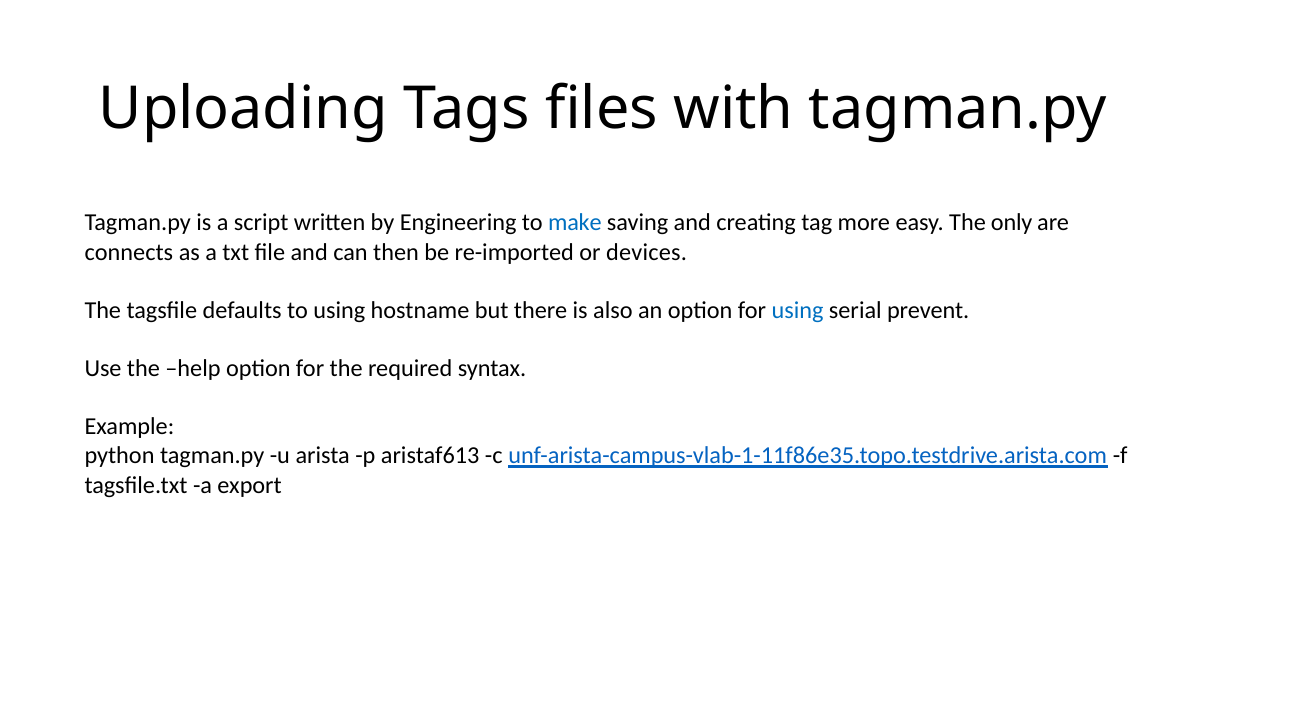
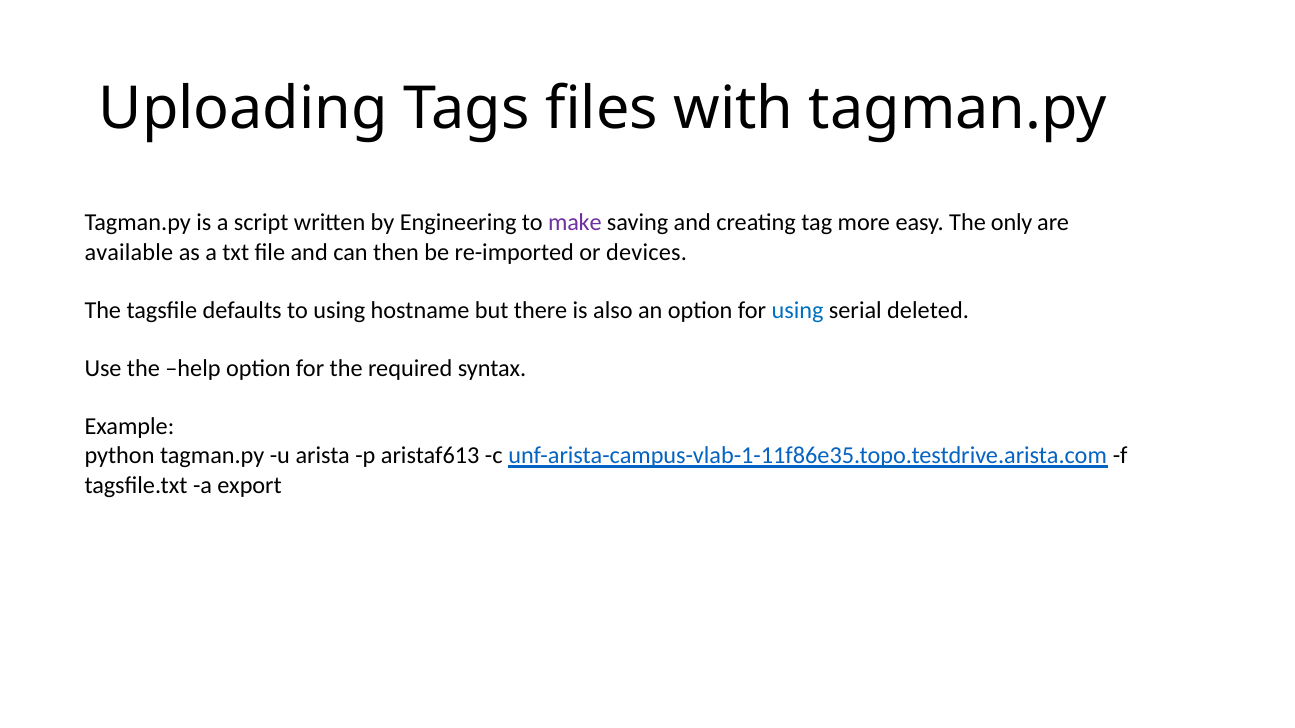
make colour: blue -> purple (575, 223)
connects: connects -> available (129, 252)
prevent: prevent -> deleted (928, 311)
